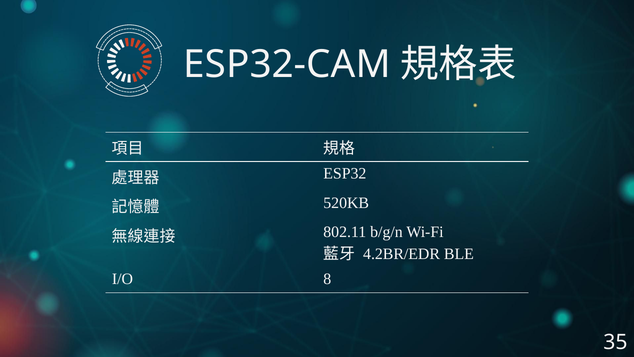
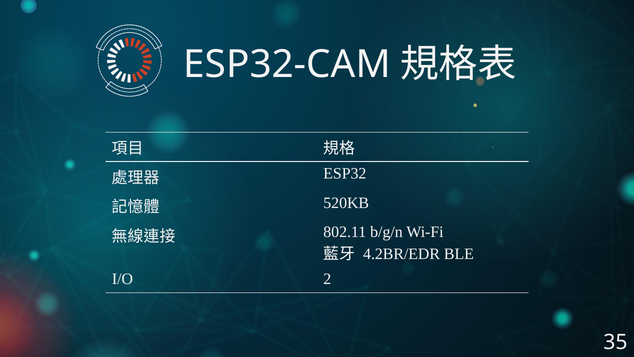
8: 8 -> 2 (327, 279)
